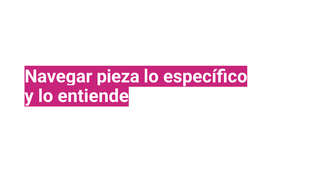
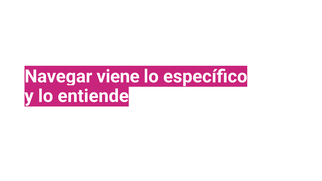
pieza: pieza -> viene (118, 76)
